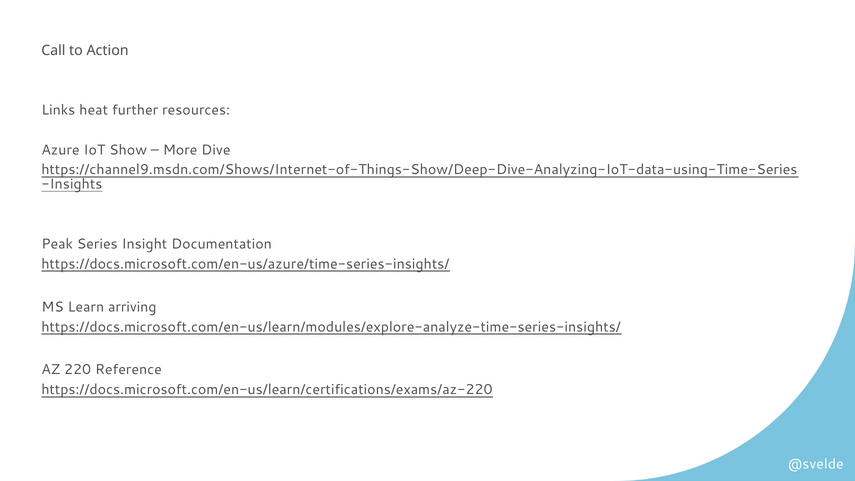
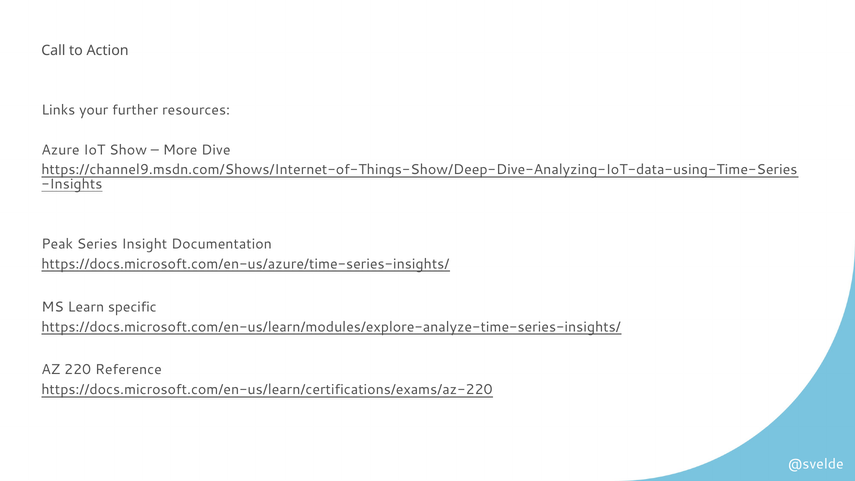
heat: heat -> your (94, 110)
arriving: arriving -> specific (132, 307)
